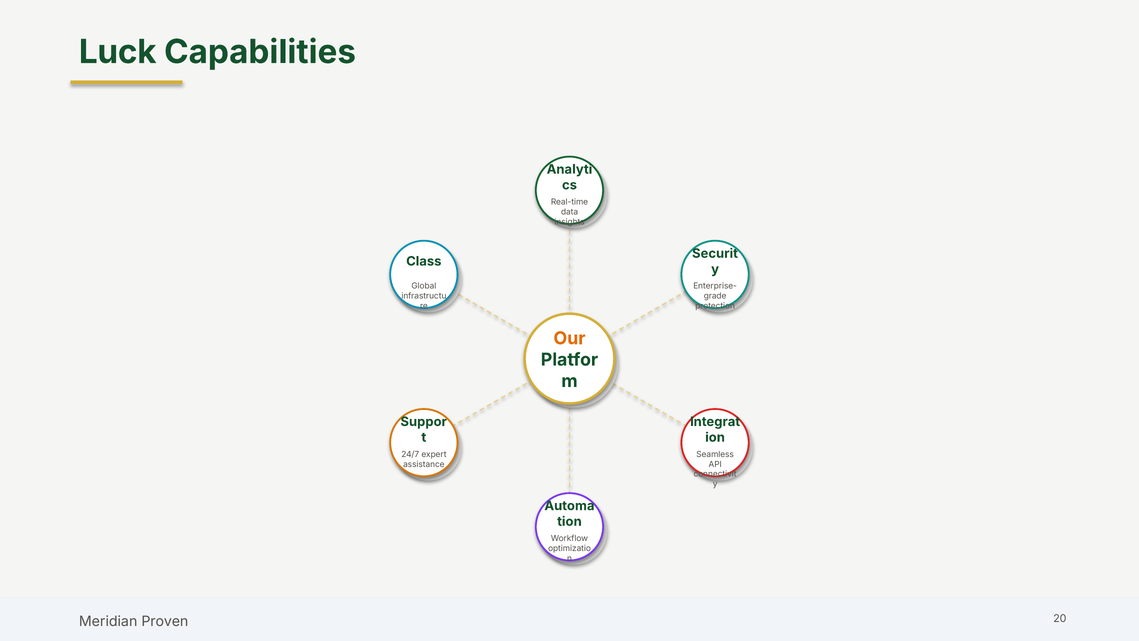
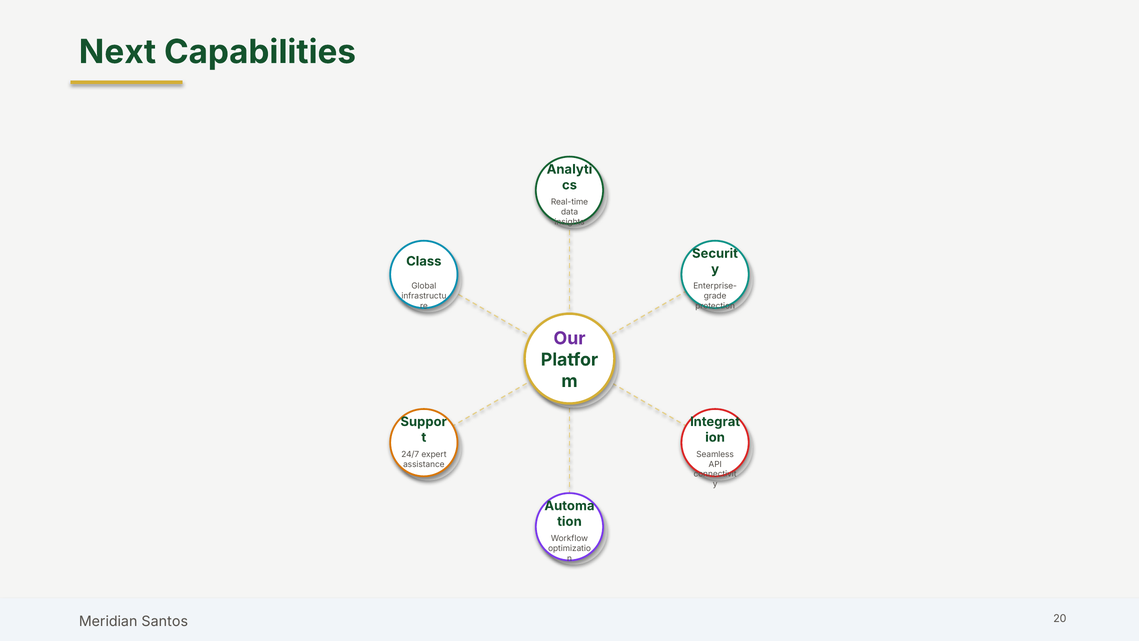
Luck: Luck -> Next (117, 52)
Our colour: orange -> purple (569, 338)
Proven: Proven -> Santos (165, 621)
